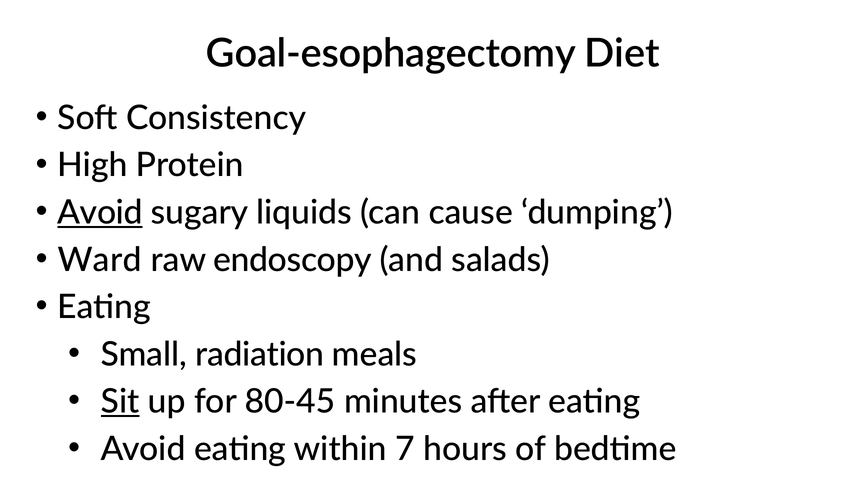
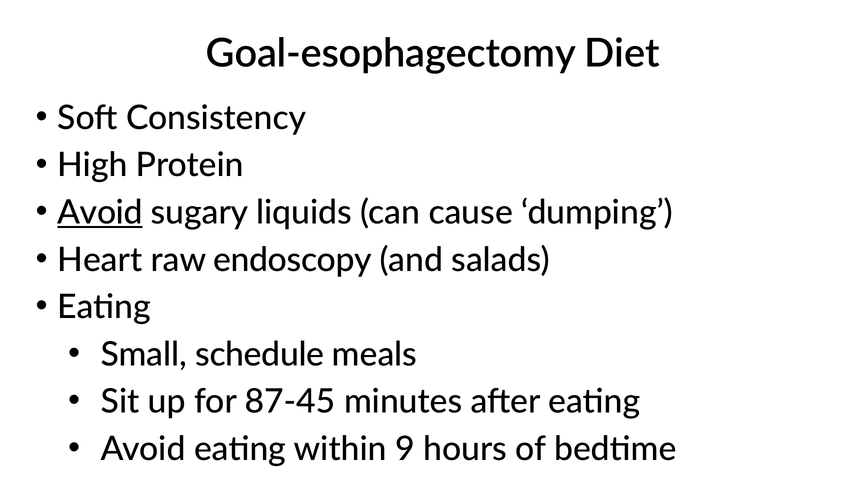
Ward: Ward -> Heart (100, 260)
radiation: radiation -> schedule (260, 355)
Sit underline: present -> none (120, 402)
80-45: 80-45 -> 87-45 (290, 402)
7: 7 -> 9 (405, 449)
